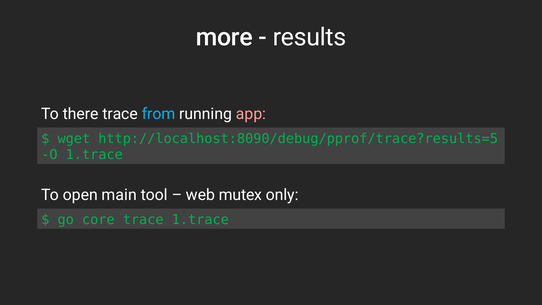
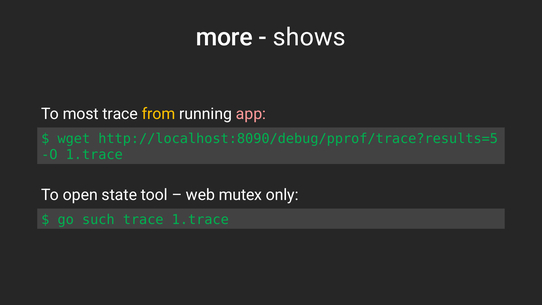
results: results -> shows (309, 37)
there: there -> most (81, 114)
from colour: light blue -> yellow (159, 114)
main: main -> state (119, 195)
core: core -> such (98, 219)
